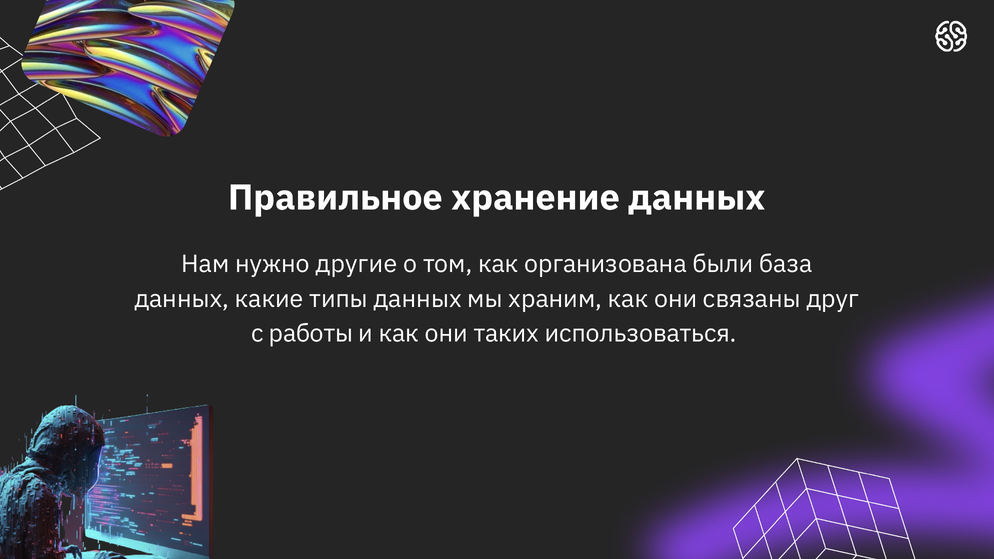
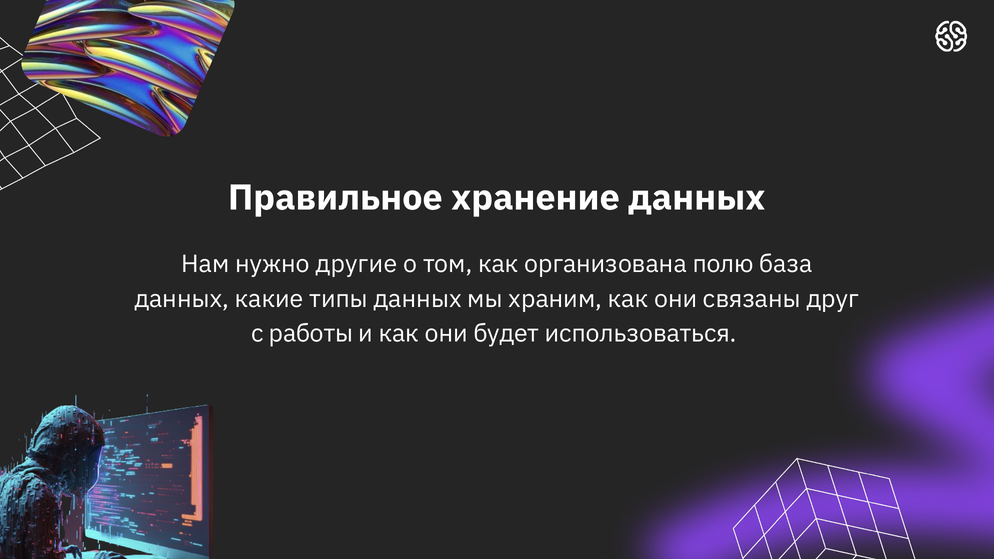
были: были -> полю (723, 264)
таких: таких -> будет (506, 334)
